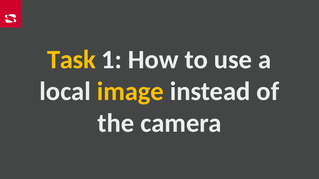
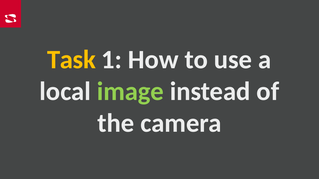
image colour: yellow -> light green (130, 92)
